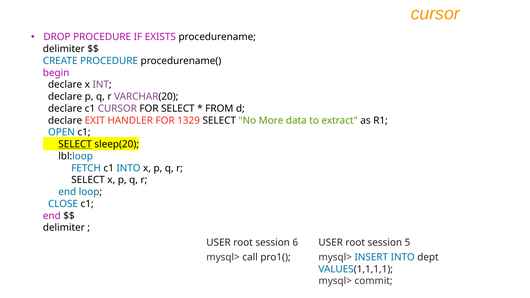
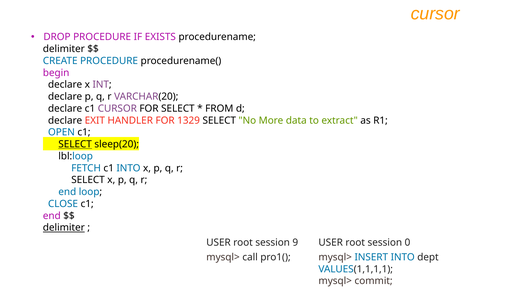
delimiter underline: none -> present (64, 228)
6: 6 -> 9 (295, 243)
5: 5 -> 0 (408, 243)
